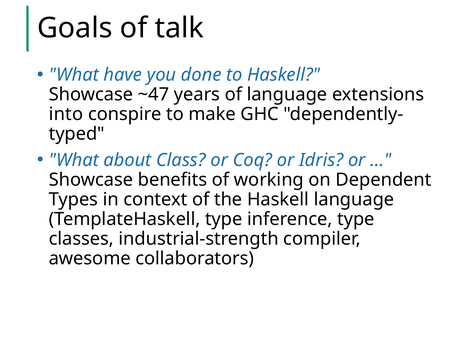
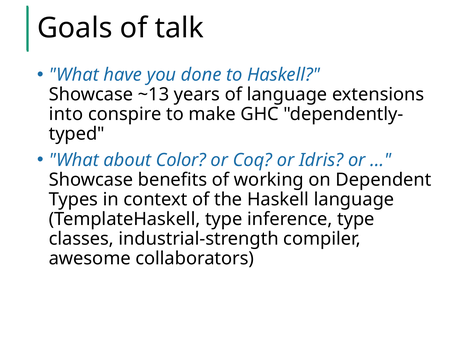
~47: ~47 -> ~13 (154, 95)
Class: Class -> Color (181, 160)
